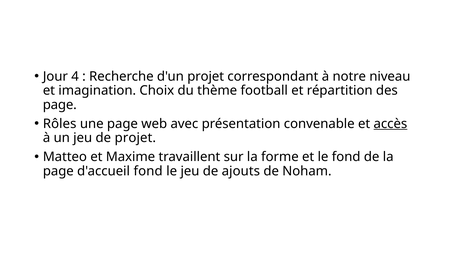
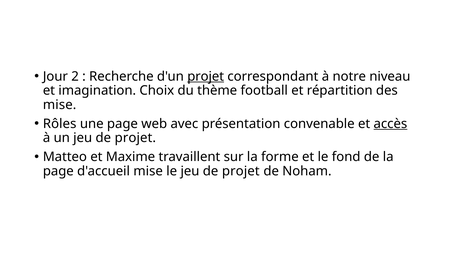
4: 4 -> 2 (75, 76)
projet underline: none -> present (206, 76)
page: page -> mise (60, 105)
d'accueil fond: fond -> mise (148, 171)
le jeu de ajouts: ajouts -> projet (241, 171)
